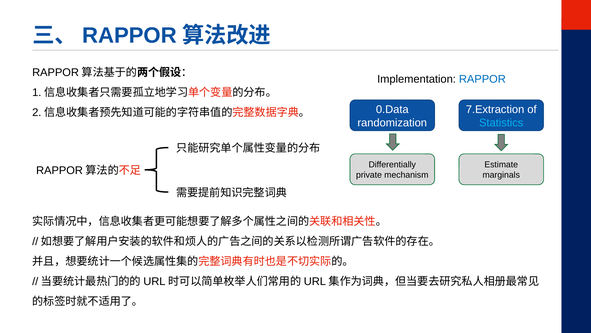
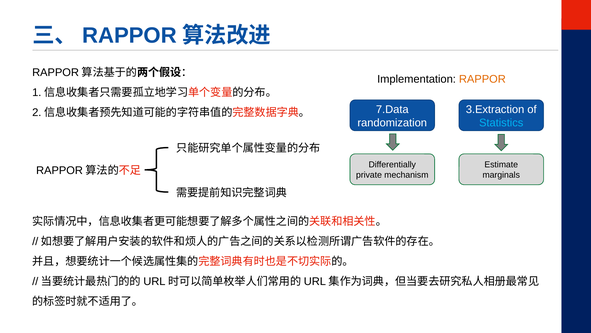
RAPPOR colour: blue -> orange (482, 79)
0.Data: 0.Data -> 7.Data (392, 109)
7.Extraction: 7.Extraction -> 3.Extraction (495, 109)
